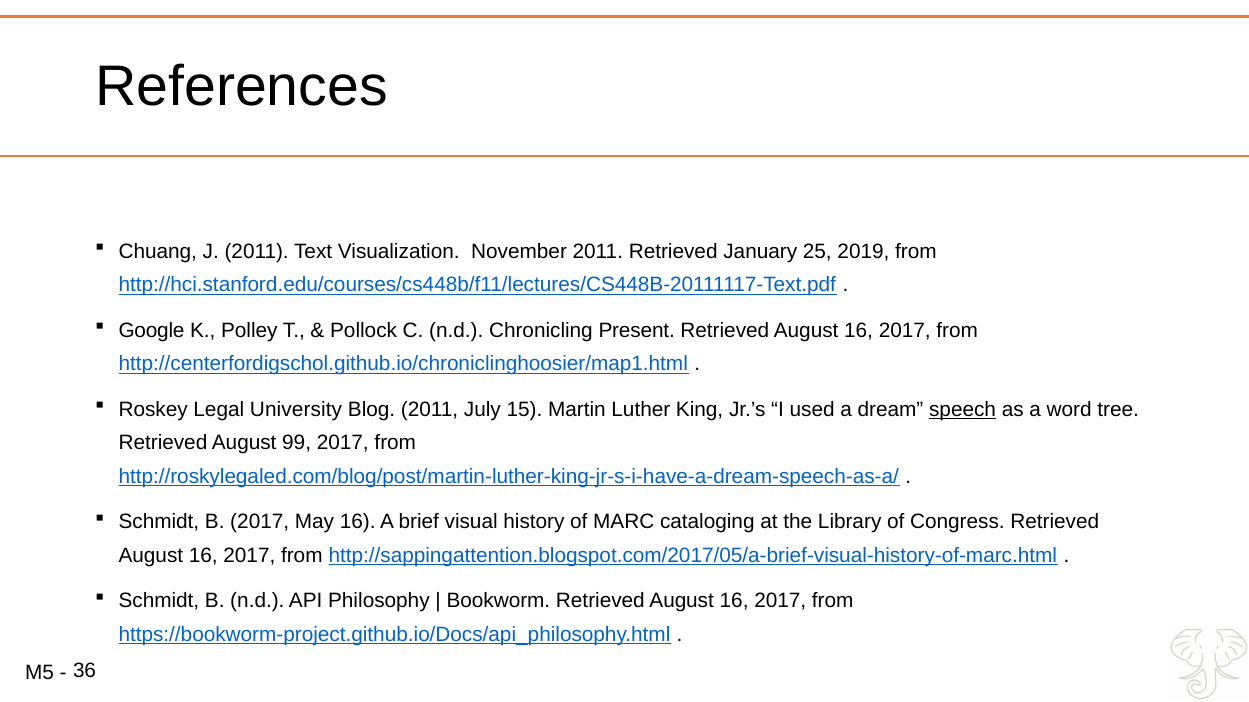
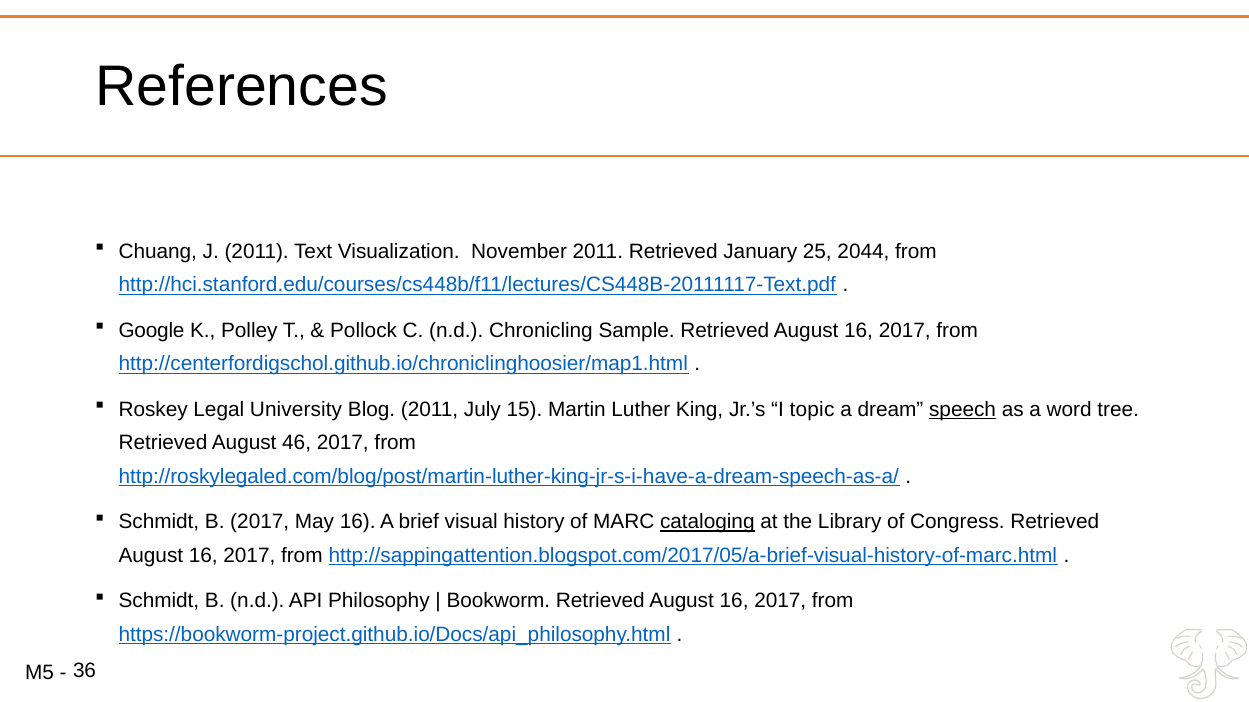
2019: 2019 -> 2044 (863, 252)
Present: Present -> Sample (637, 331)
used: used -> topic (812, 410)
99: 99 -> 46 (297, 443)
cataloging underline: none -> present (707, 522)
